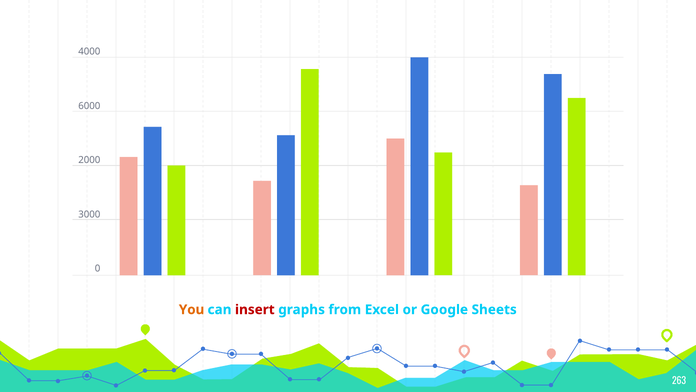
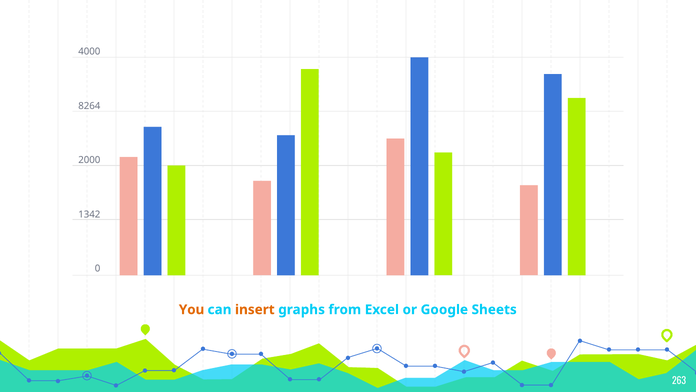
6000: 6000 -> 8264 (89, 106)
3000: 3000 -> 1342 (89, 214)
insert colour: red -> orange (255, 309)
